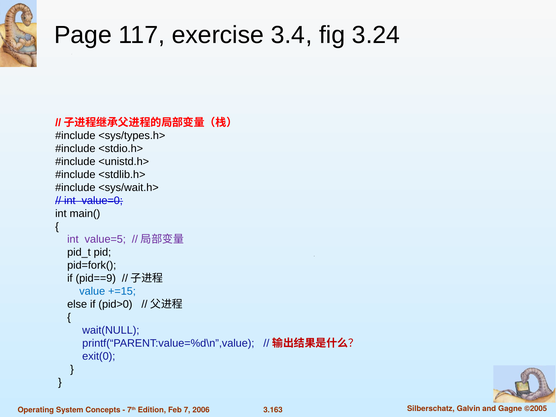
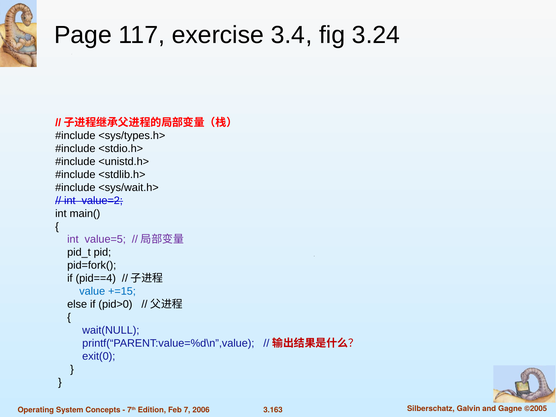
value=0: value=0 -> value=2 (102, 200)
pid==9: pid==9 -> pid==4 (96, 278)
